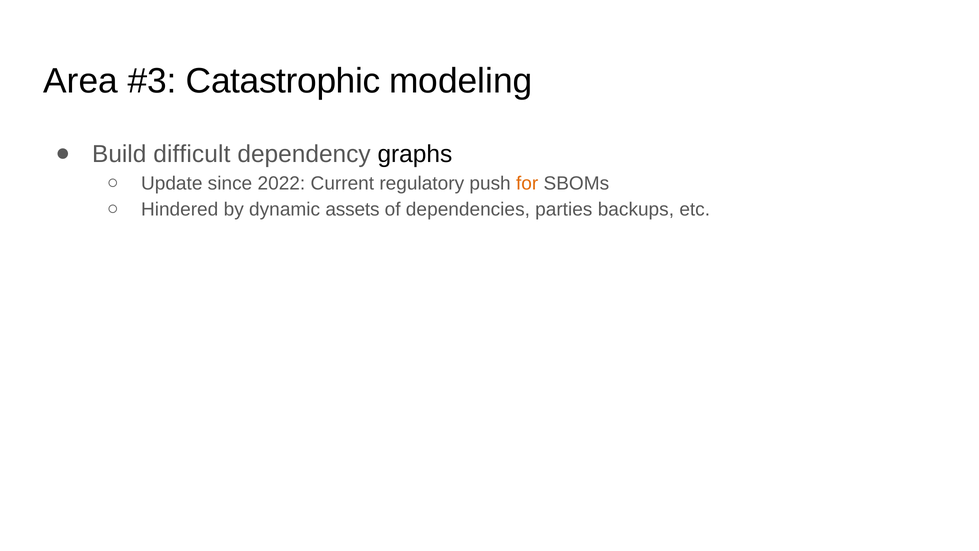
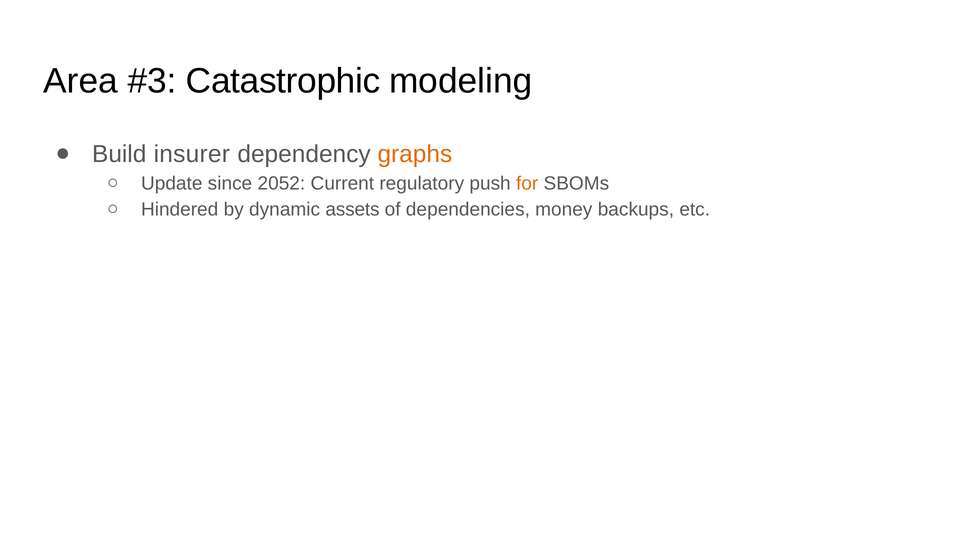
difficult: difficult -> insurer (192, 154)
graphs colour: black -> orange (415, 154)
2022: 2022 -> 2052 (281, 183)
parties: parties -> money (564, 209)
